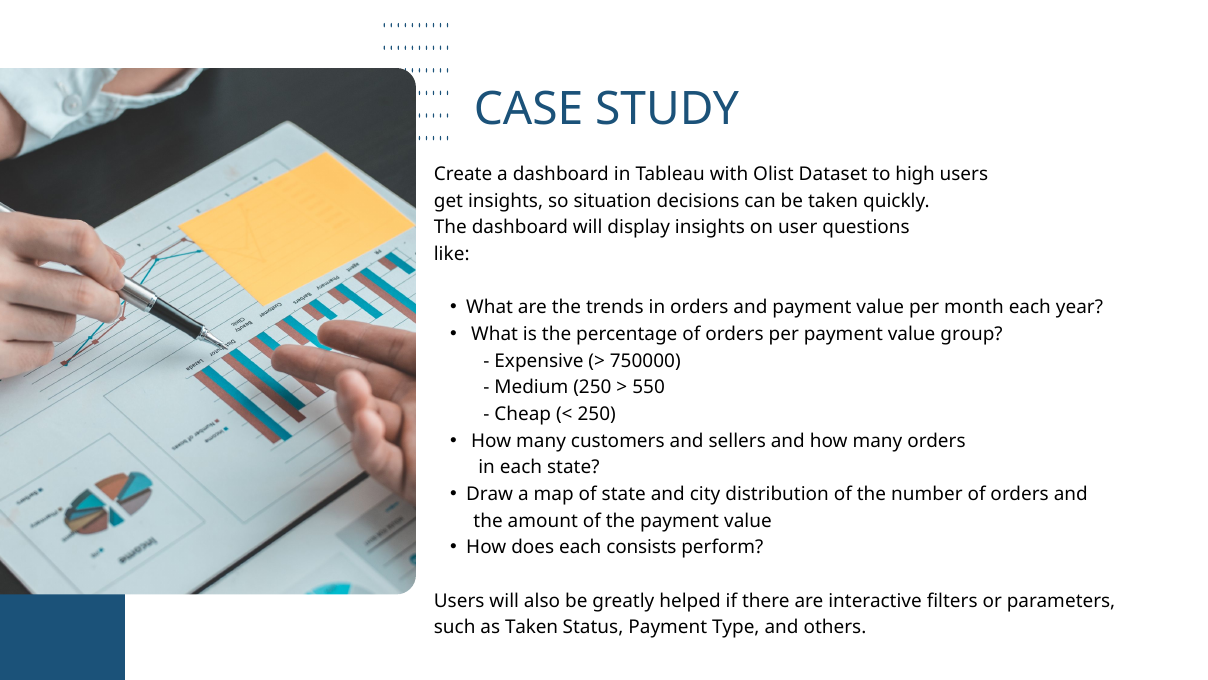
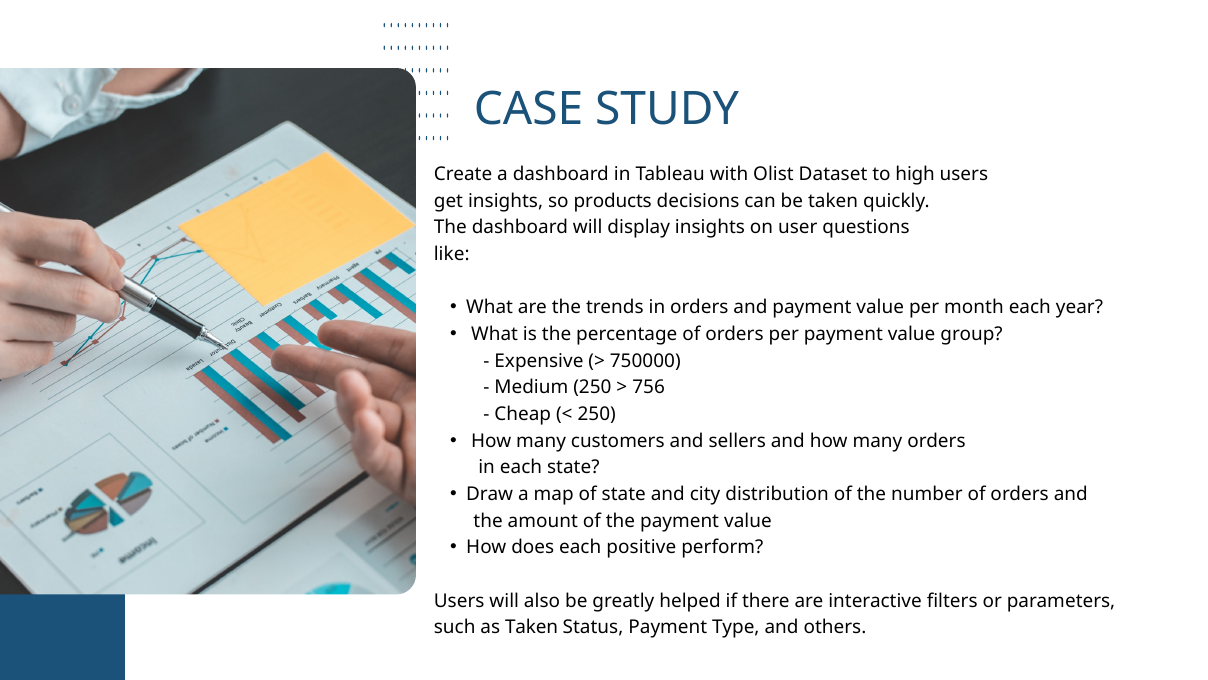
situation: situation -> products (613, 201)
550: 550 -> 756 (649, 387)
consists: consists -> positive (641, 547)
